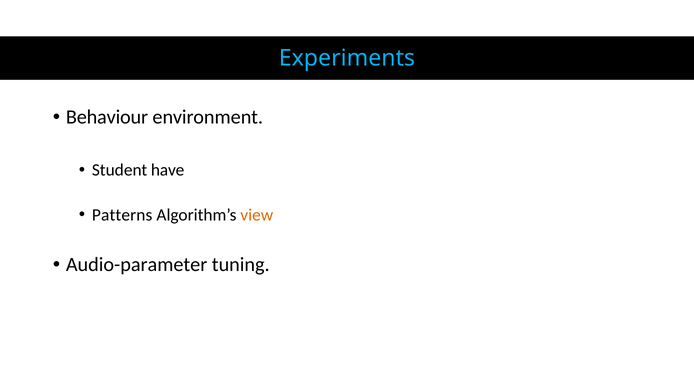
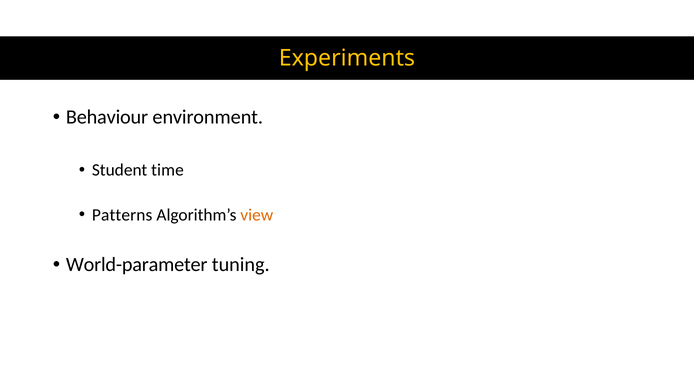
Experiments colour: light blue -> yellow (347, 58)
have: have -> time (167, 170)
Audio-parameter: Audio-parameter -> World-parameter (137, 265)
